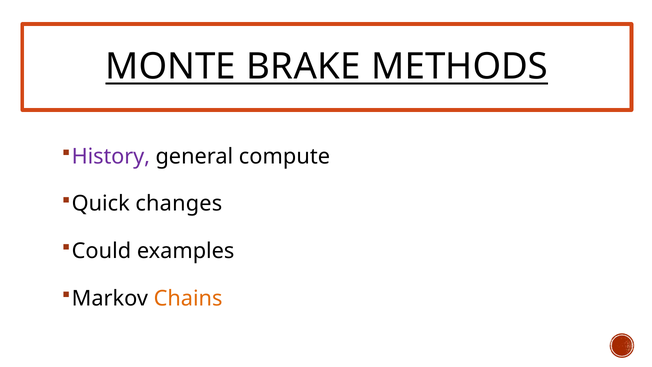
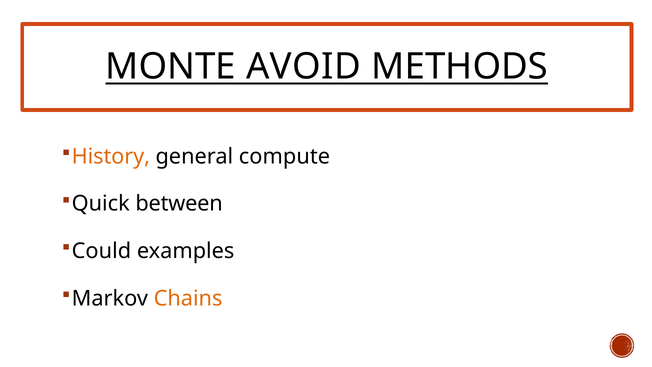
BRAKE: BRAKE -> AVOID (303, 67)
History colour: purple -> orange (111, 156)
changes: changes -> between (179, 204)
